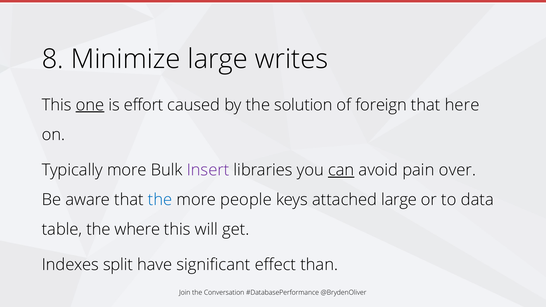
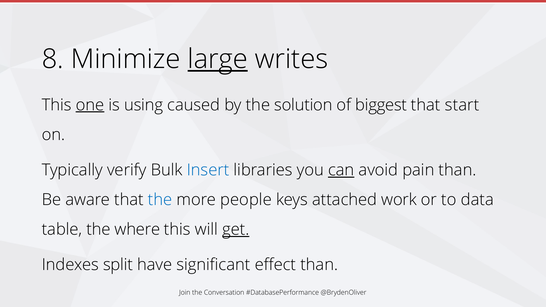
large underline: none -> present (218, 59)
effort: effort -> using (144, 105)
foreign: foreign -> biggest (381, 105)
here: here -> start (462, 105)
Typically more: more -> verify (127, 170)
Insert colour: purple -> blue (208, 170)
pain over: over -> than (458, 170)
attached large: large -> work (399, 200)
get underline: none -> present (236, 229)
